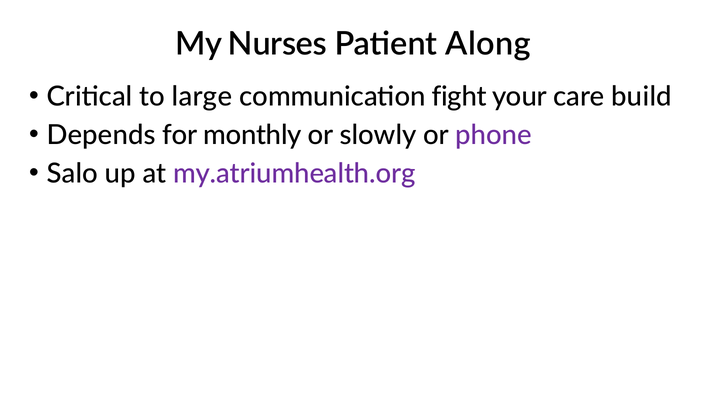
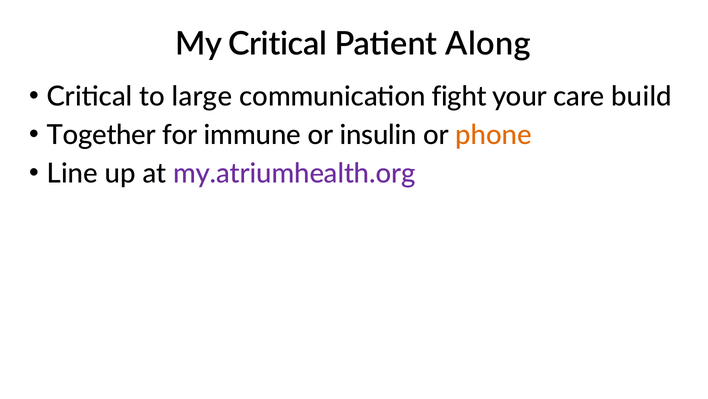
My Nurses: Nurses -> Critical (277, 44)
Depends: Depends -> Together (101, 135)
monthly: monthly -> immune (252, 135)
slowly: slowly -> insulin (378, 135)
phone colour: purple -> orange (494, 135)
Salo: Salo -> Line (72, 174)
